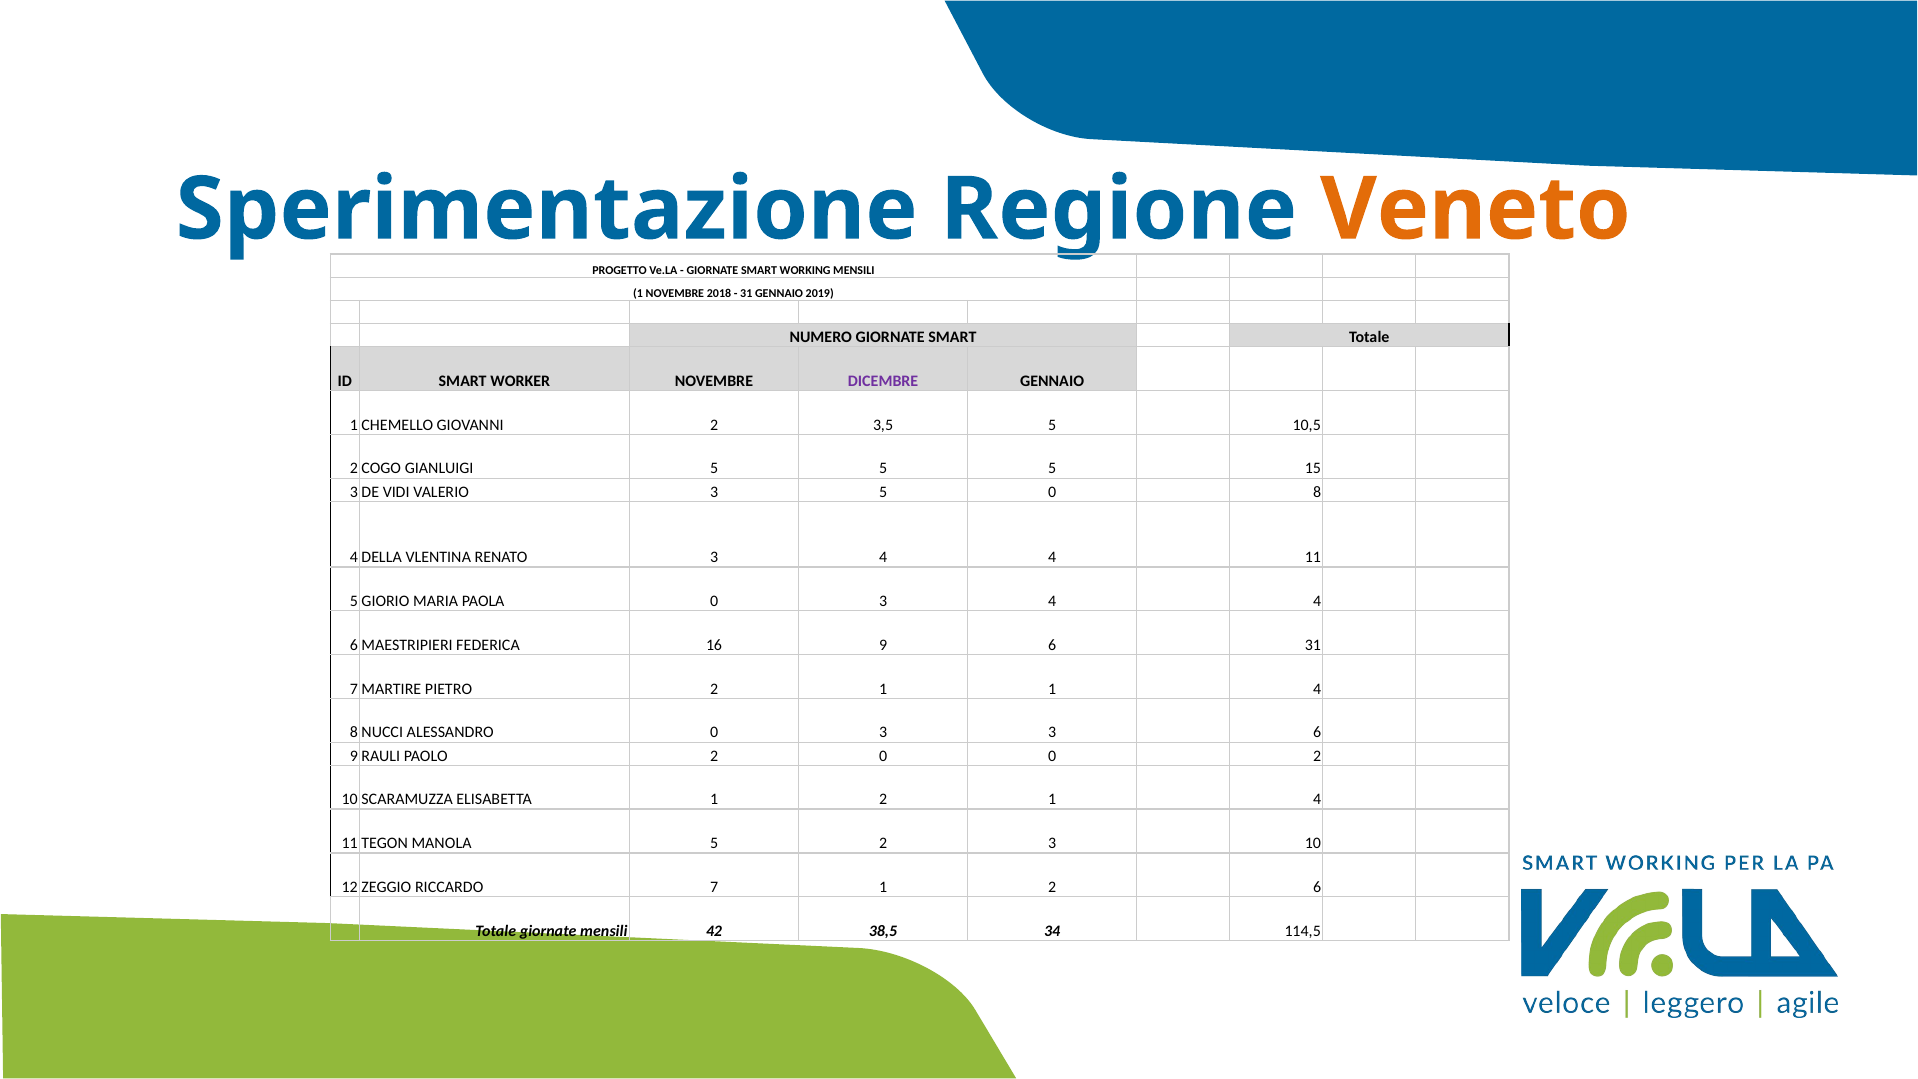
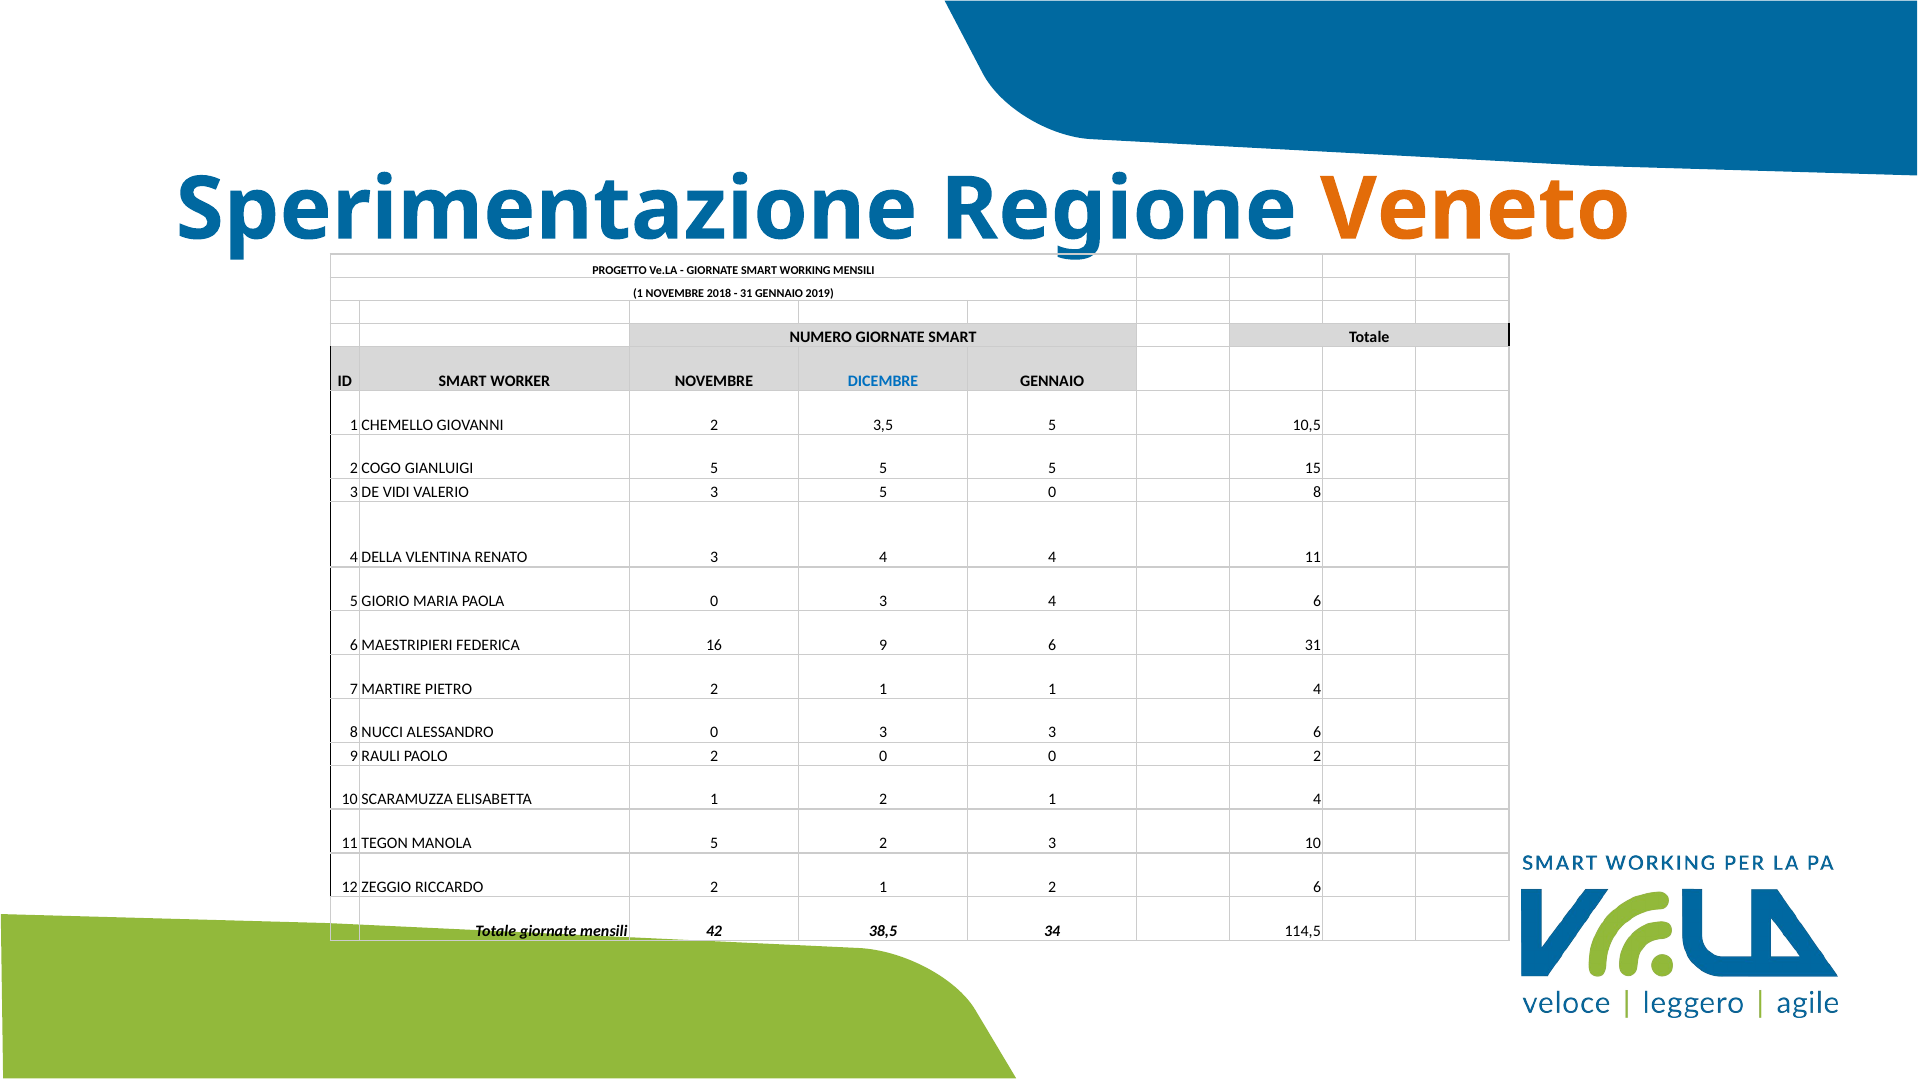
DICEMBRE colour: purple -> blue (883, 381)
0 3 4 4: 4 -> 6 (1317, 601)
RICCARDO 7: 7 -> 2 (714, 887)
